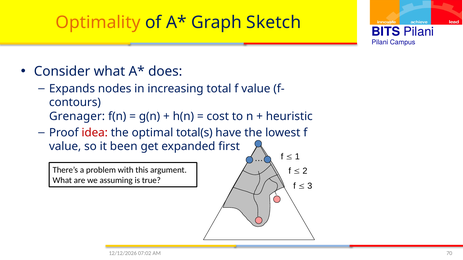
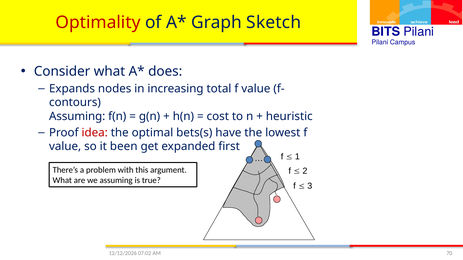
Optimality colour: orange -> red (98, 23)
Grenager: Grenager -> Assuming (77, 117)
total(s: total(s -> bets(s (194, 133)
